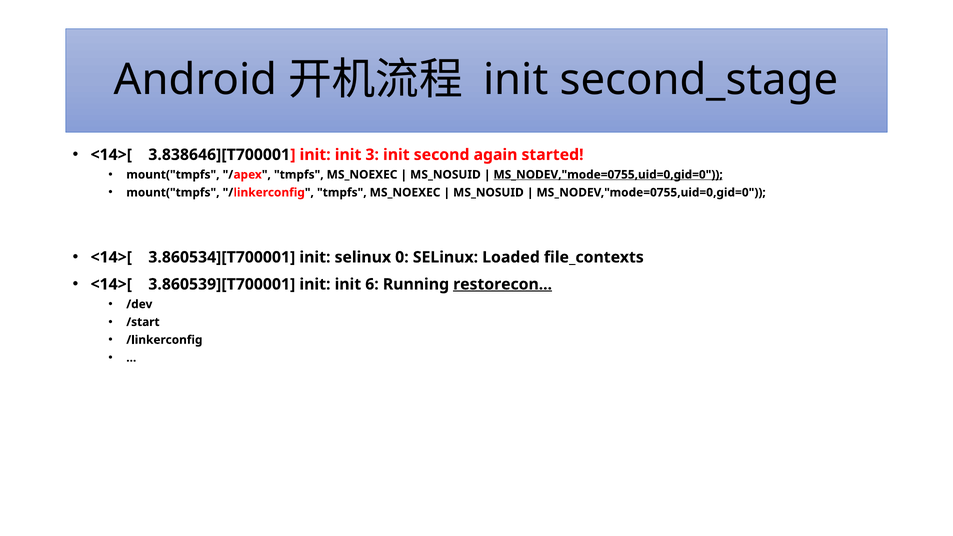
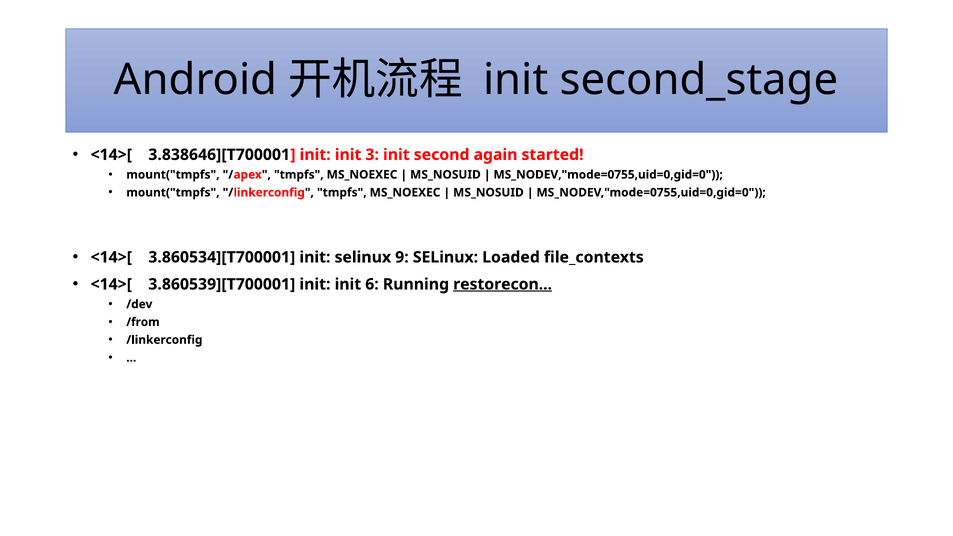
MS_NODEV,"mode=0755,uid=0,gid=0 underline: present -> none (608, 175)
0: 0 -> 9 (402, 257)
/start: /start -> /from (143, 322)
